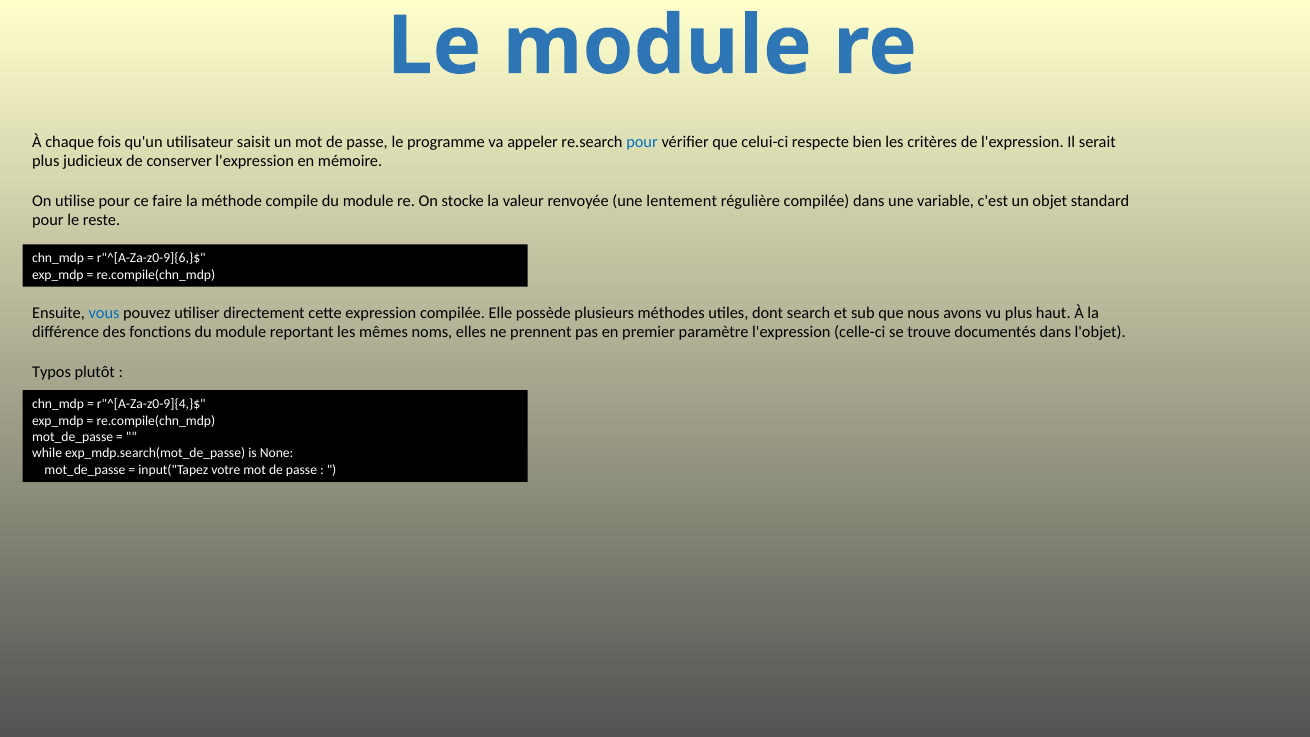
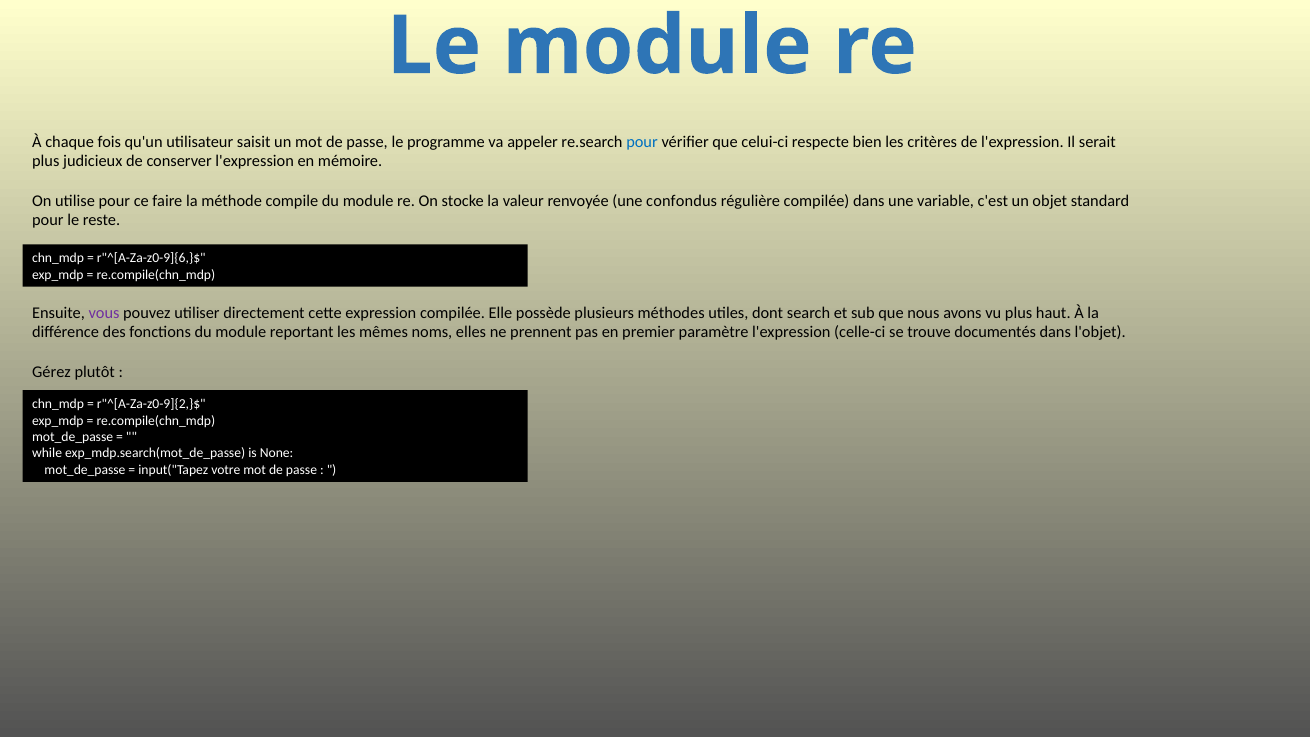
lentement: lentement -> confondus (682, 201)
vous colour: blue -> purple (104, 313)
Typos: Typos -> Gérez (52, 372)
r"^[A-Za-z0-9]{4,}$: r"^[A-Za-z0-9]{4,}$ -> r"^[A-Za-z0-9]{2,}$ (151, 404)
